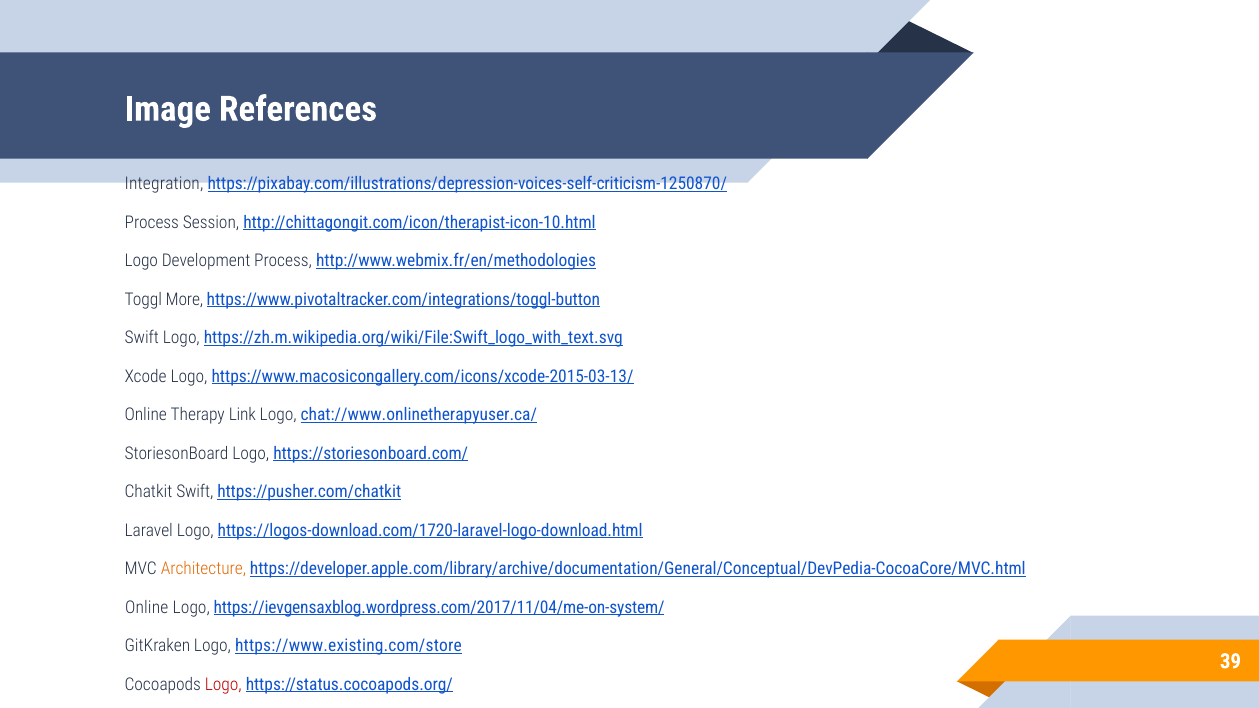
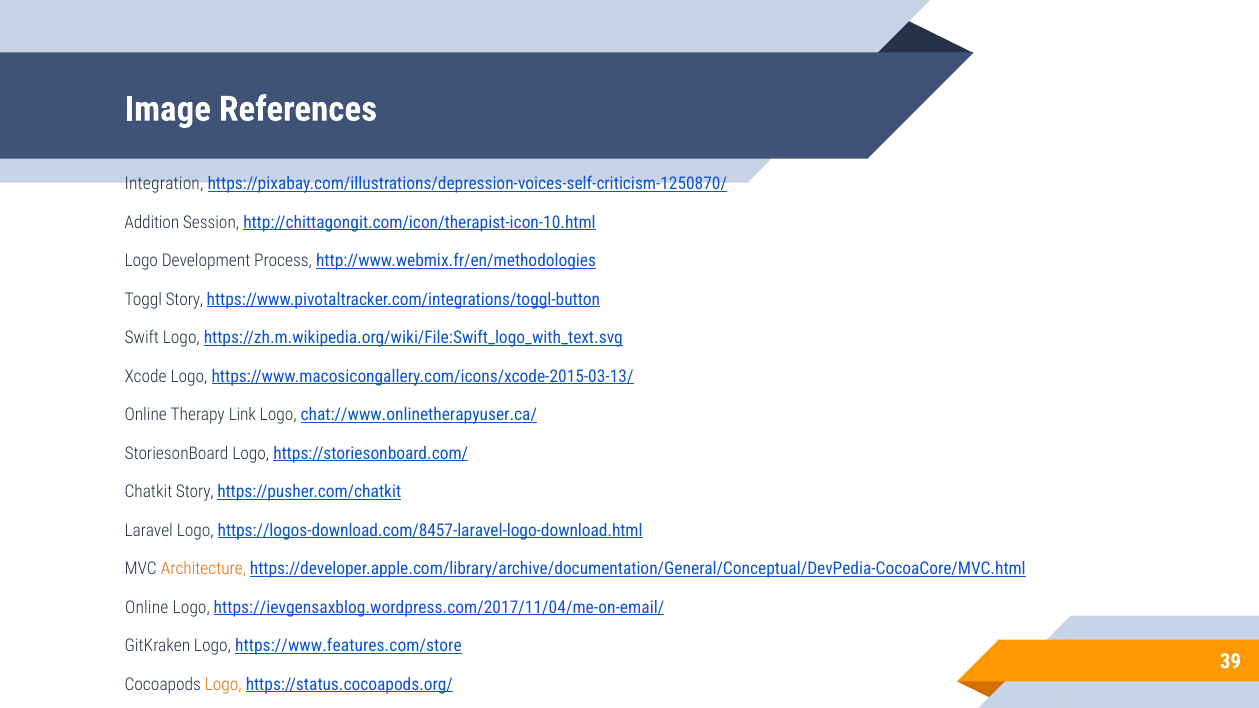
Process: Process -> Addition (152, 222)
Toggl More: More -> Story (184, 299)
Chatkit Swift: Swift -> Story (195, 492)
https://logos-download.com/1720-laravel-logo-download.html: https://logos-download.com/1720-laravel-logo-download.html -> https://logos-download.com/8457-laravel-logo-download.html (430, 530)
https://ievgensaxblog.wordpress.com/2017/11/04/me-on-system/: https://ievgensaxblog.wordpress.com/2017/11/04/me-on-system/ -> https://ievgensaxblog.wordpress.com/2017/11/04/me-on-email/ (439, 608)
https://www.existing.com/store: https://www.existing.com/store -> https://www.features.com/store (348, 646)
Logo colour: red -> orange (223, 685)
